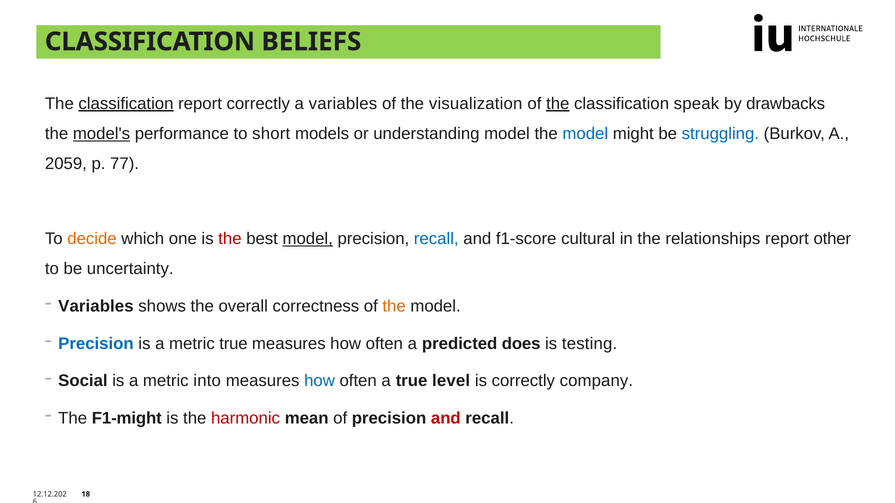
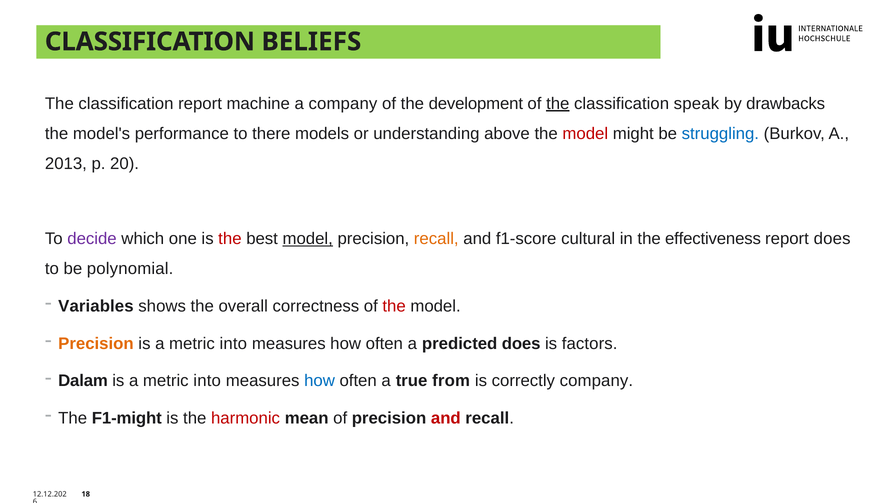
classification underline: present -> none (126, 104)
report correctly: correctly -> machine (258, 104)
a variables: variables -> company (343, 104)
visualization: visualization -> development (476, 104)
model's underline: present -> none (101, 134)
short: short -> there (271, 134)
understanding model: model -> above (507, 134)
model colour: blue -> red (585, 134)
2059: 2059 -> 2013 (66, 164)
77: 77 -> 20 (125, 164)
decide colour: orange -> purple (92, 239)
recall colour: blue -> orange (436, 239)
relationships: relationships -> effectiveness (713, 239)
report other: other -> does (832, 239)
uncertainty: uncertainty -> polynomial (130, 269)
the colour: orange -> red (394, 306)
Precision colour: blue -> orange (96, 344)
true: true -> into (233, 344)
testing: testing -> factors (590, 344)
Social: Social -> Dalam (83, 381)
level: level -> from (451, 381)
